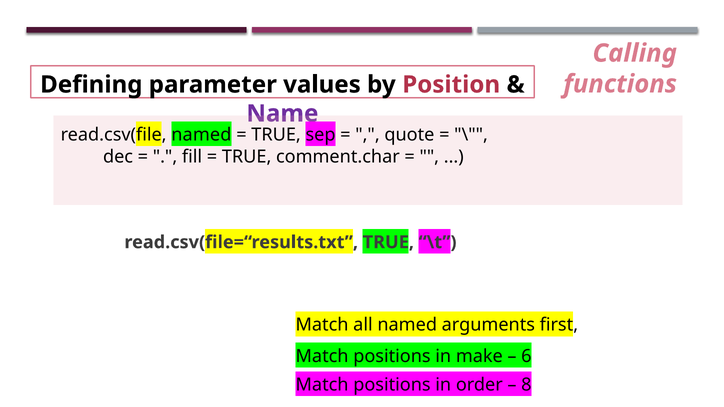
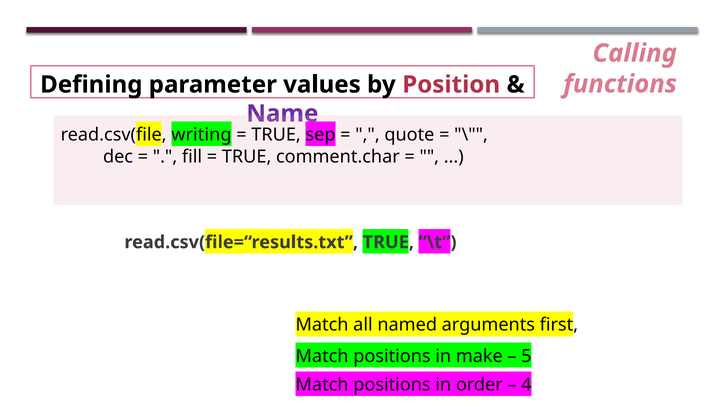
read.csv(file named: named -> writing (201, 135)
6: 6 -> 5 (526, 356)
8: 8 -> 4 (526, 385)
